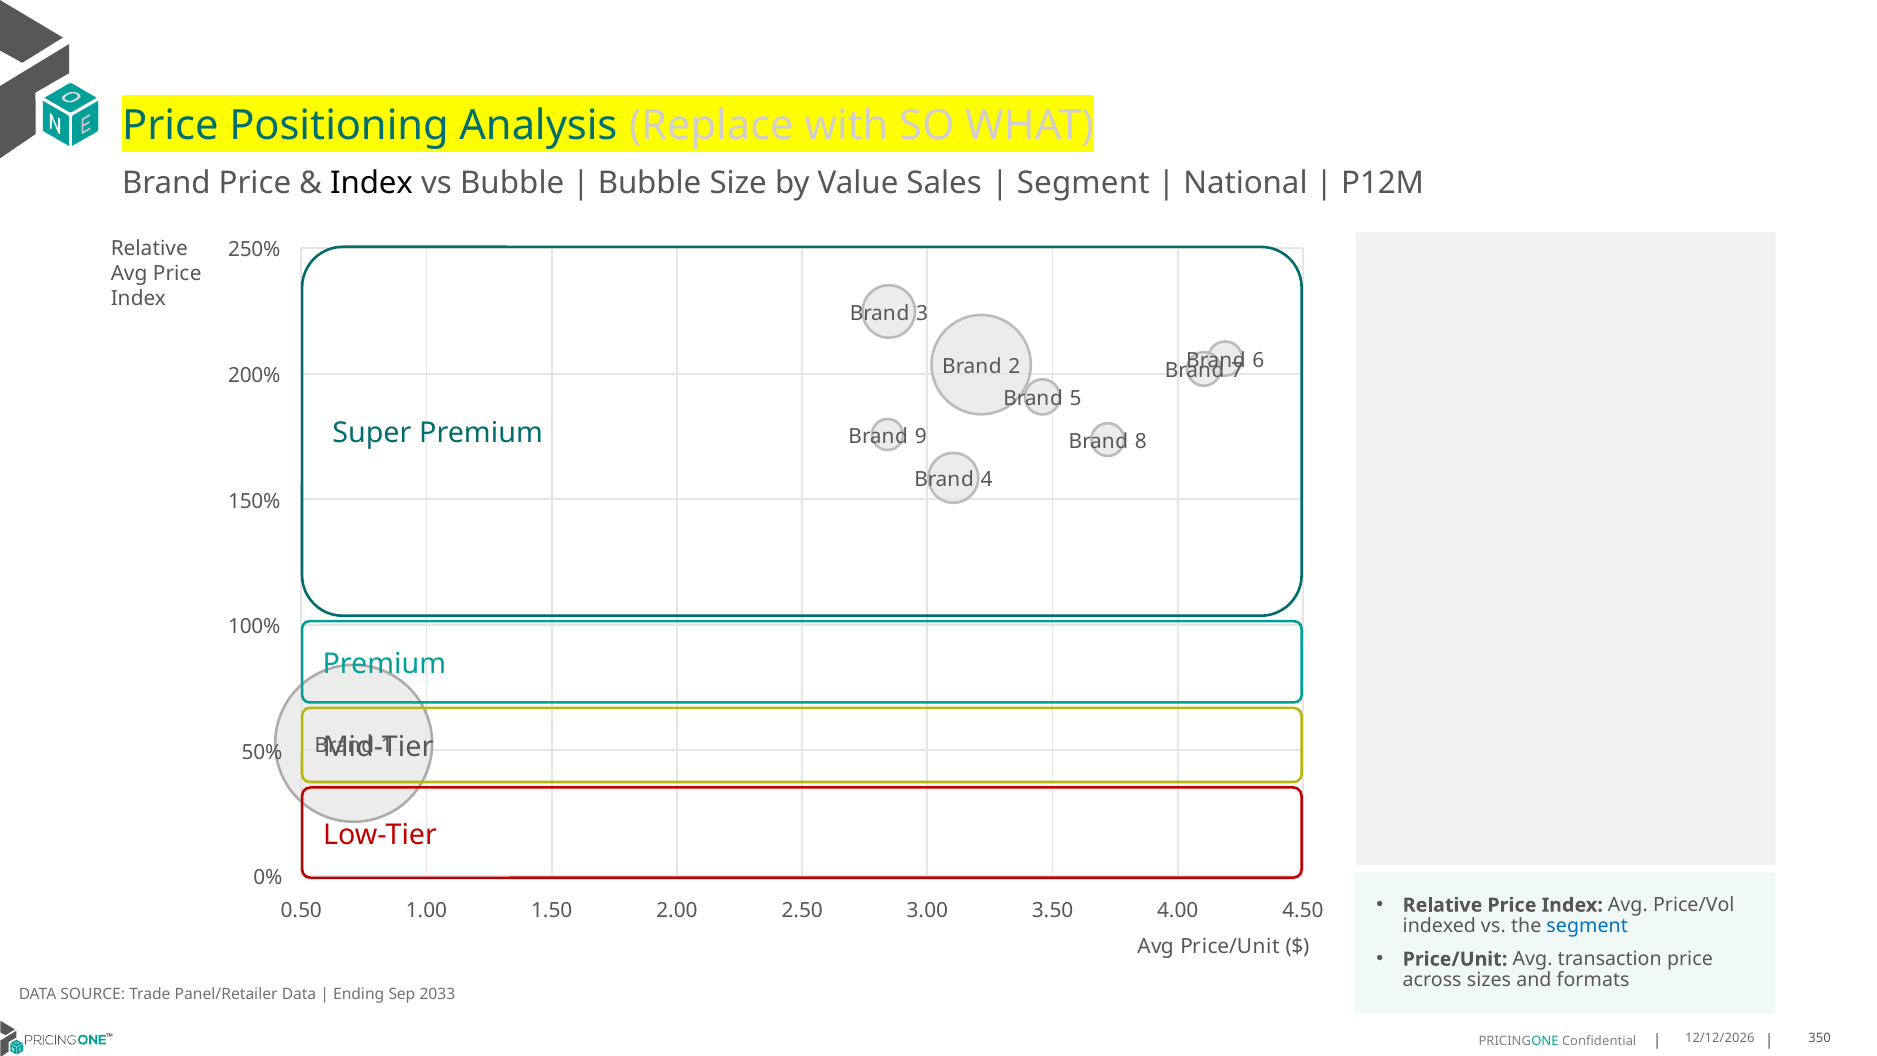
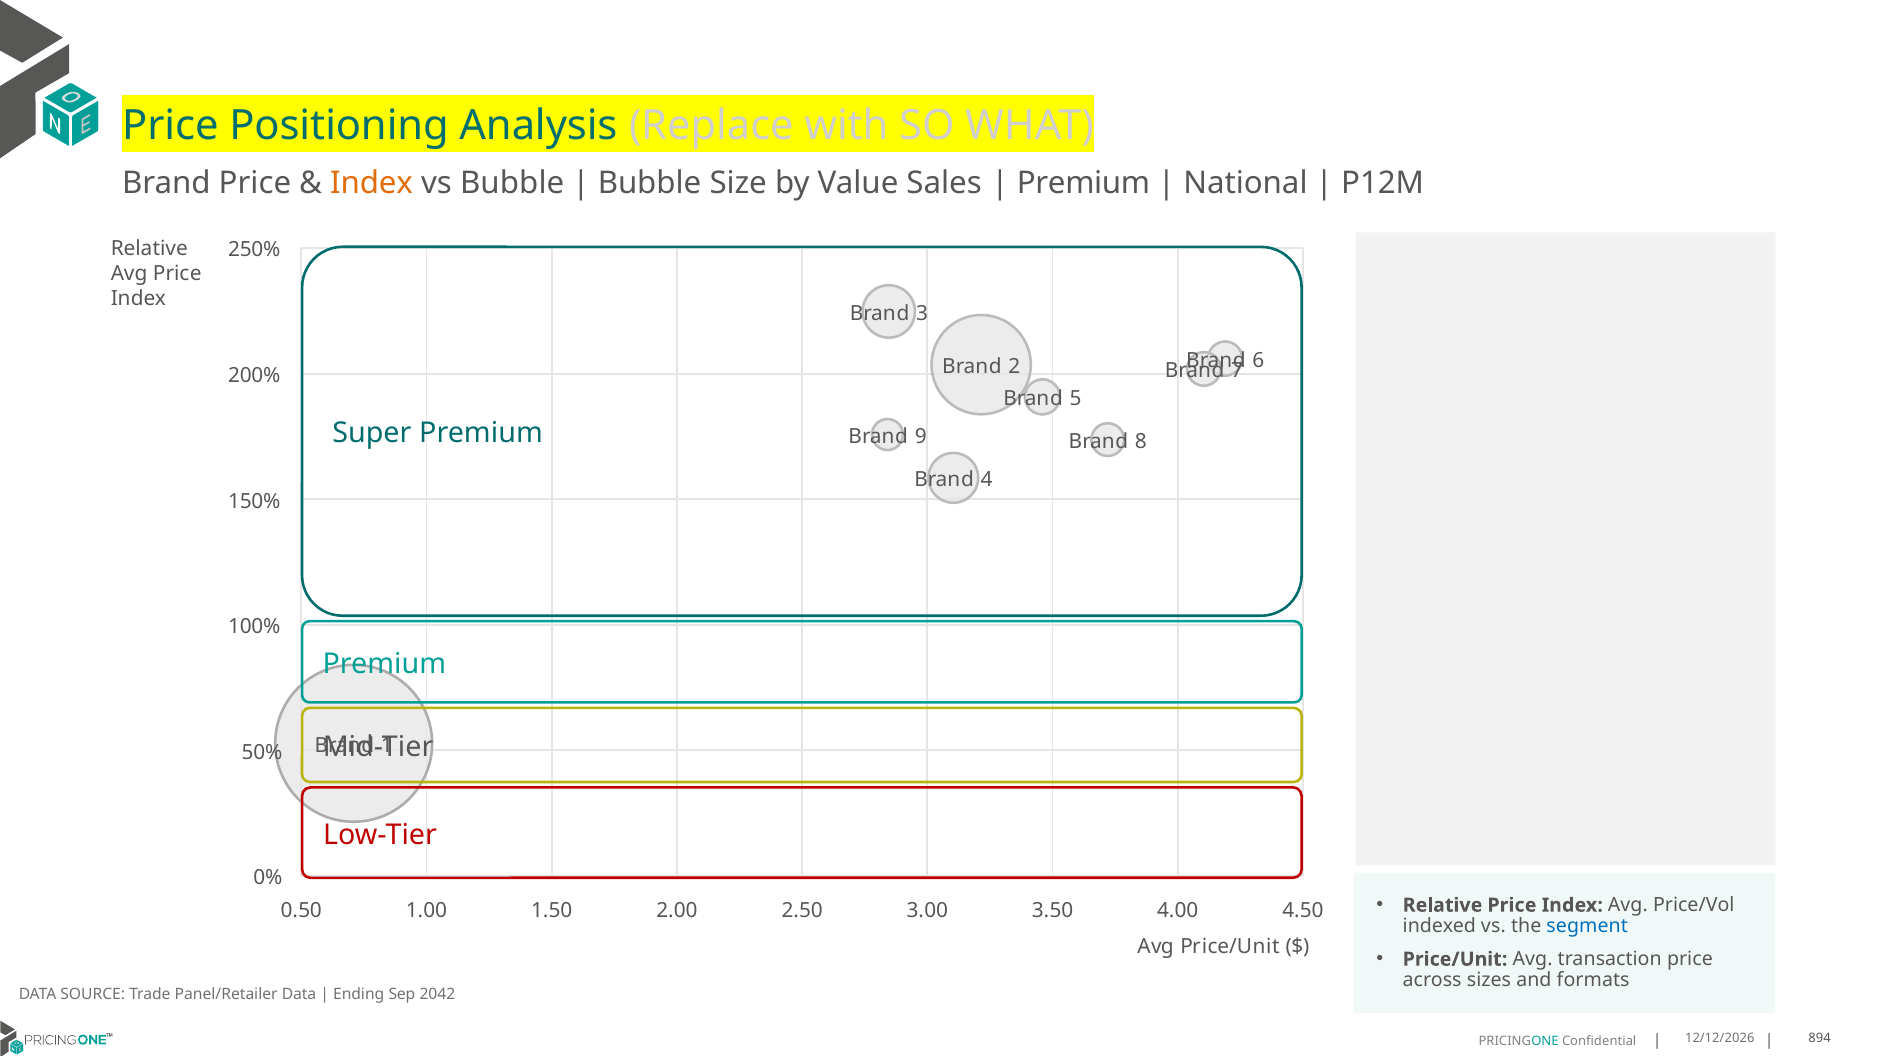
Index colour: black -> orange (372, 183)
Segment: Segment -> Premium (1083, 183)
2033: 2033 -> 2042 (437, 994)
350: 350 -> 894 (1820, 1038)
